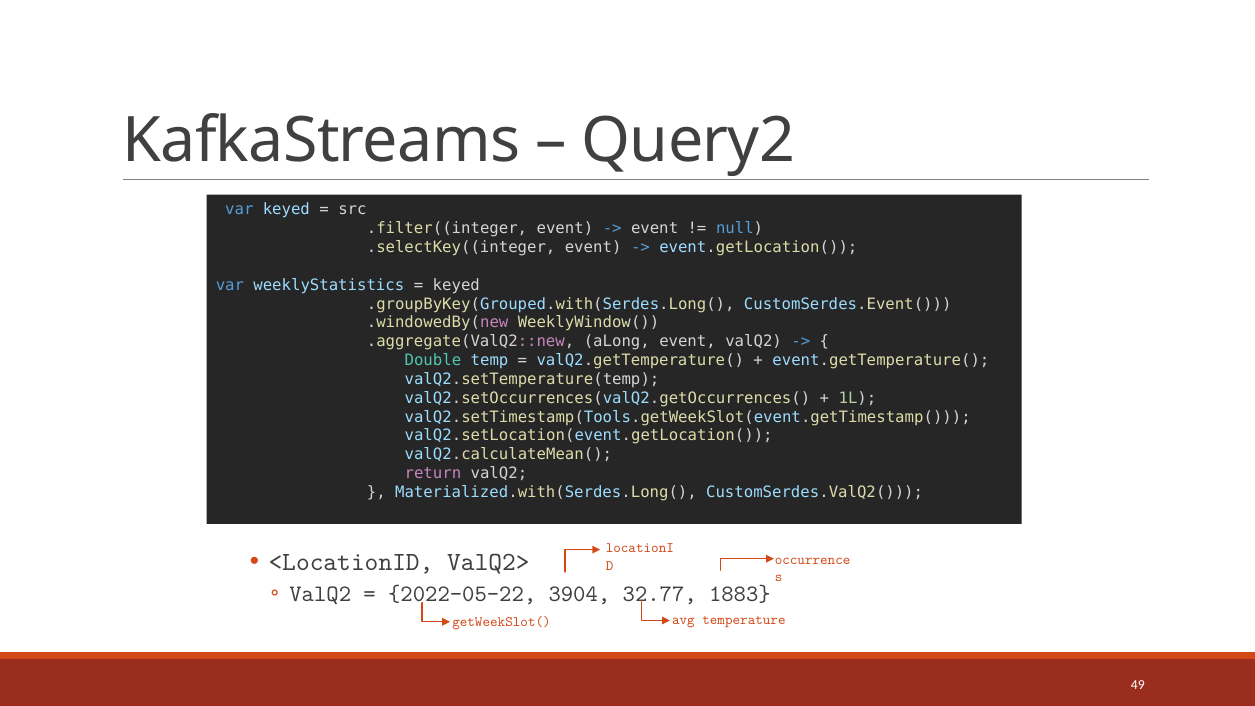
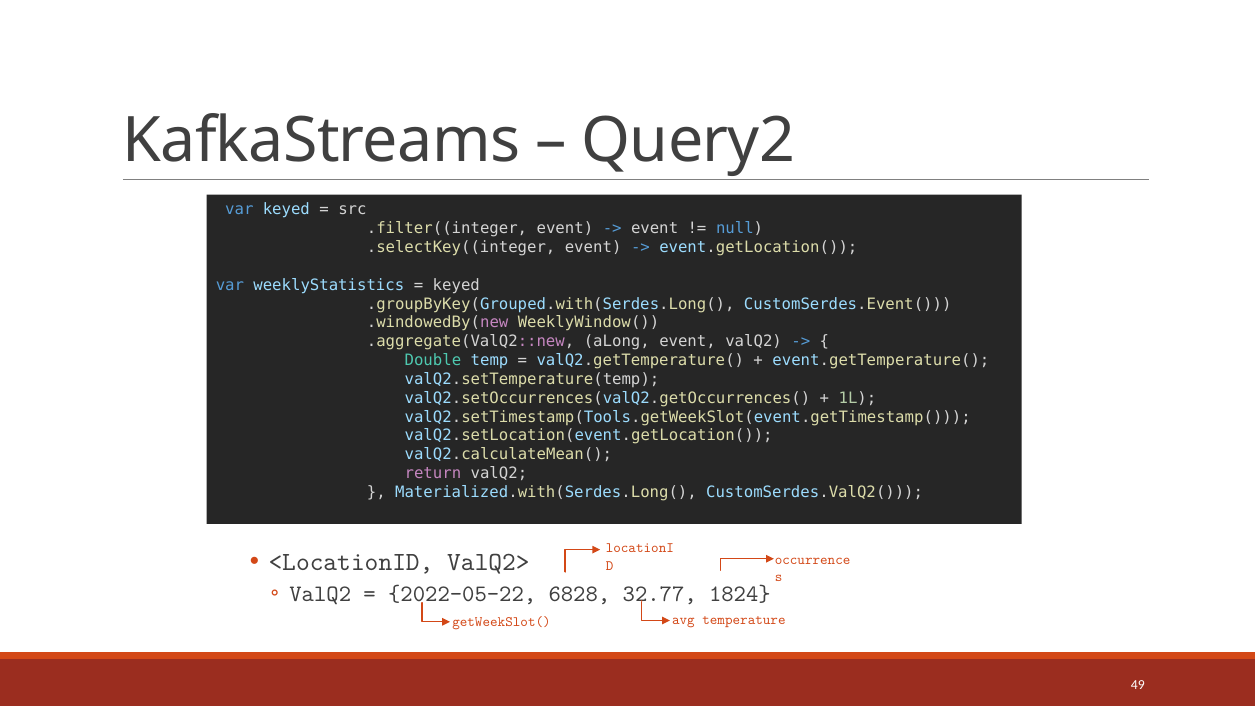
3904: 3904 -> 6828 (579, 594)
1883: 1883 -> 1824 (740, 594)
